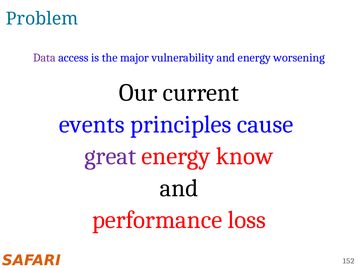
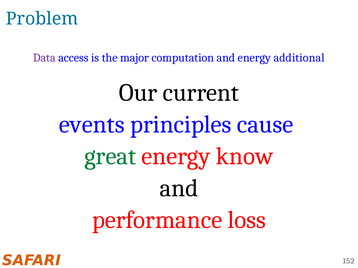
vulnerability: vulnerability -> computation (183, 58)
worsening: worsening -> additional (299, 58)
great colour: purple -> green (110, 157)
